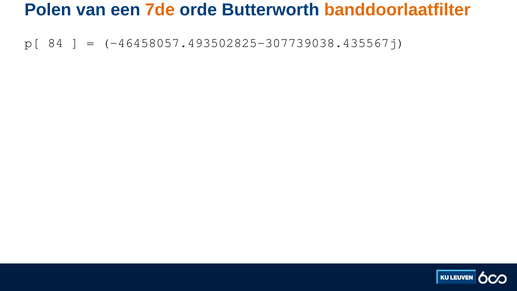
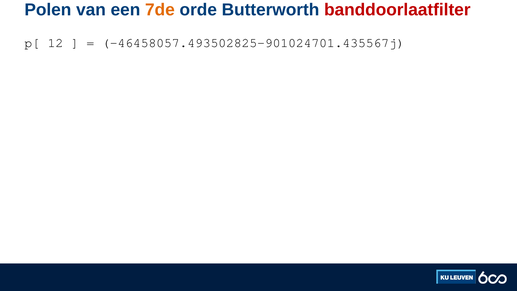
banddoorlaatfilter colour: orange -> red (397, 10)
84: 84 -> 12 (55, 43)
-46458057.493502825-307739038.435567j: -46458057.493502825-307739038.435567j -> -46458057.493502825-901024701.435567j (253, 43)
